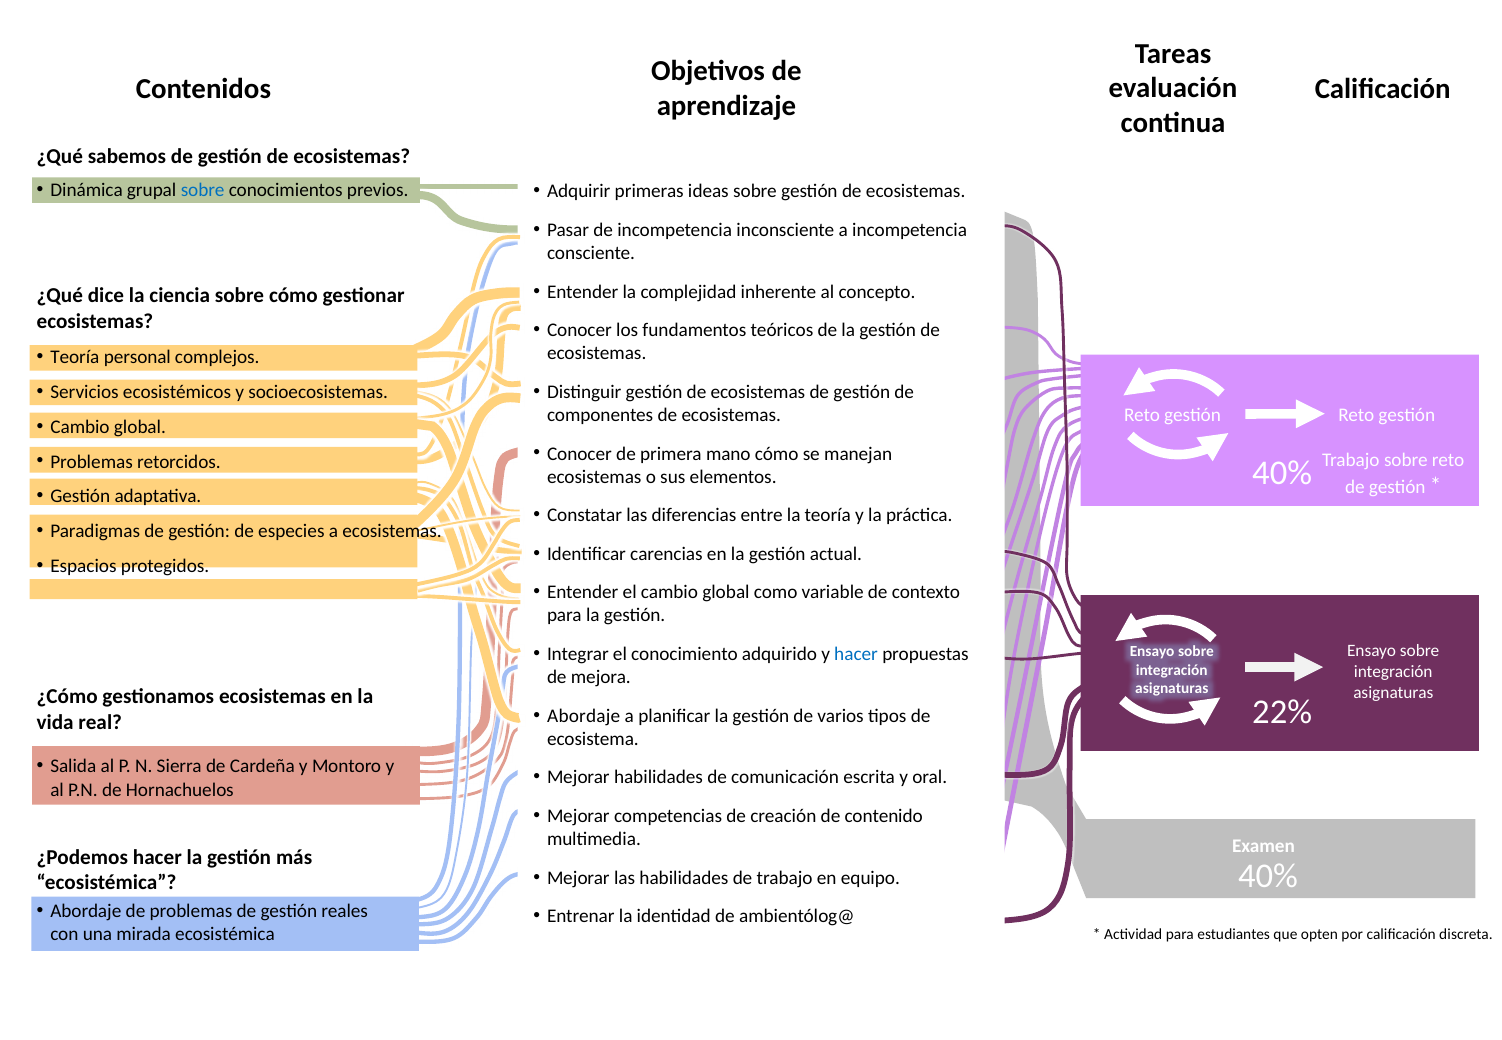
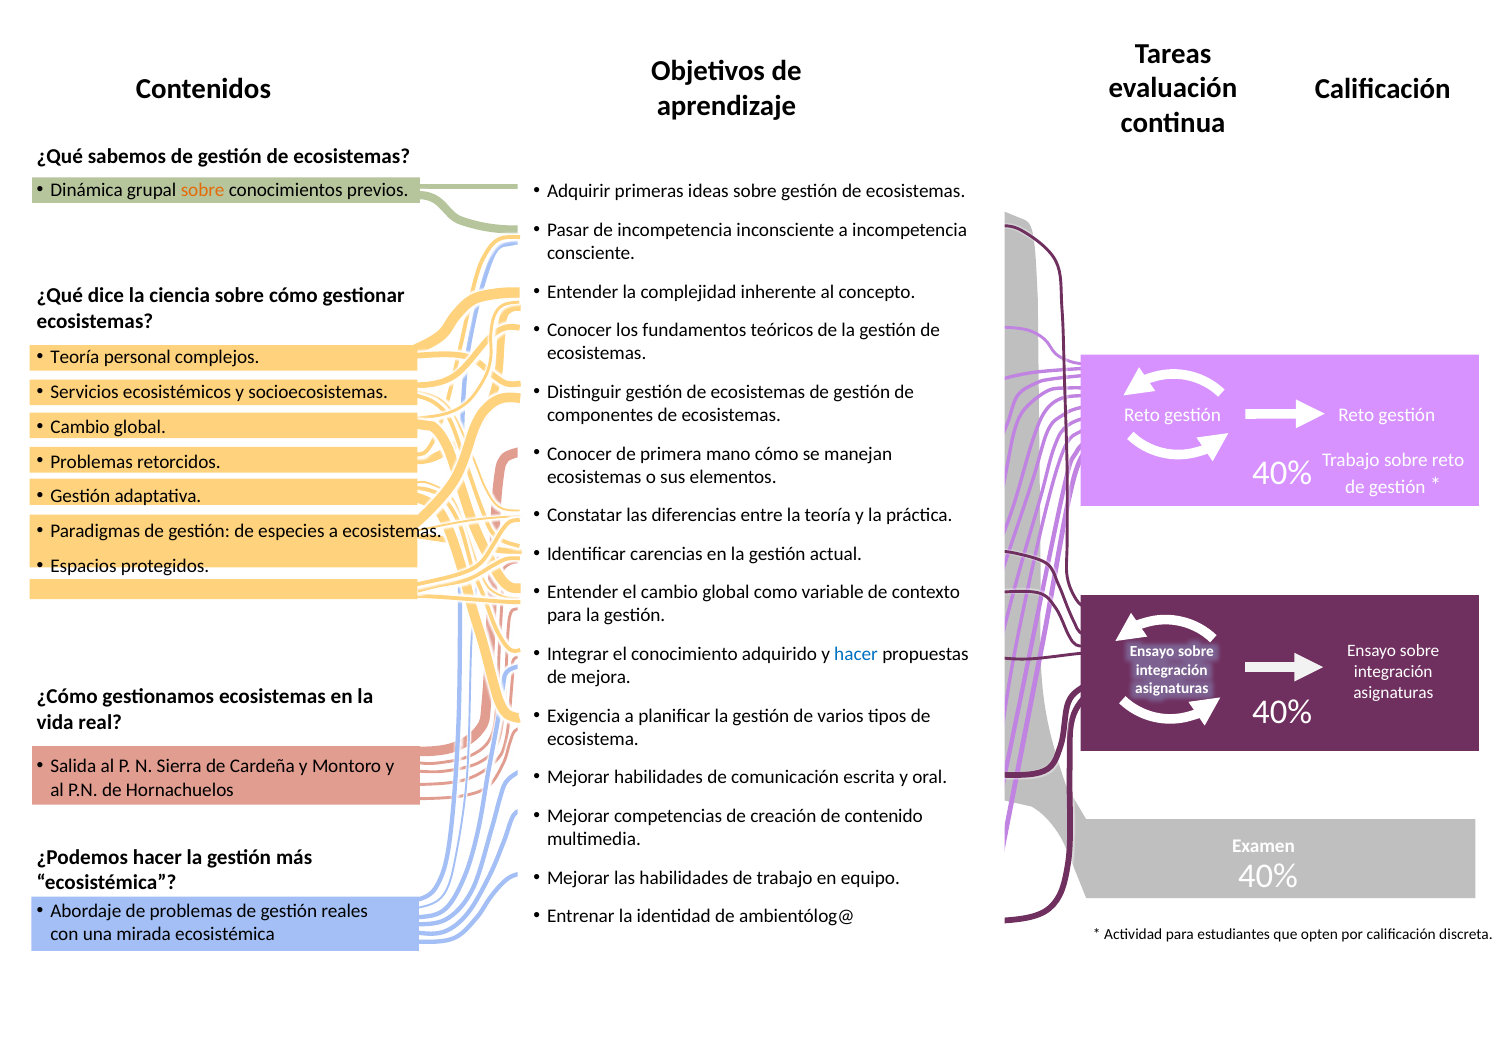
sobre colour: blue -> orange (203, 190)
22%: 22% -> 40% (1282, 712)
Abordaje: Abordaje -> Exigencia (584, 716)
